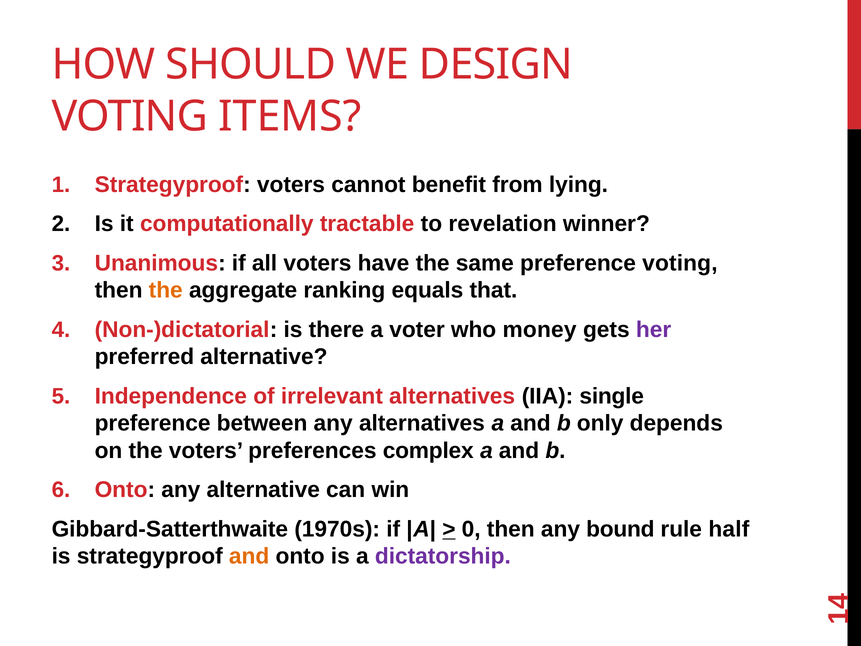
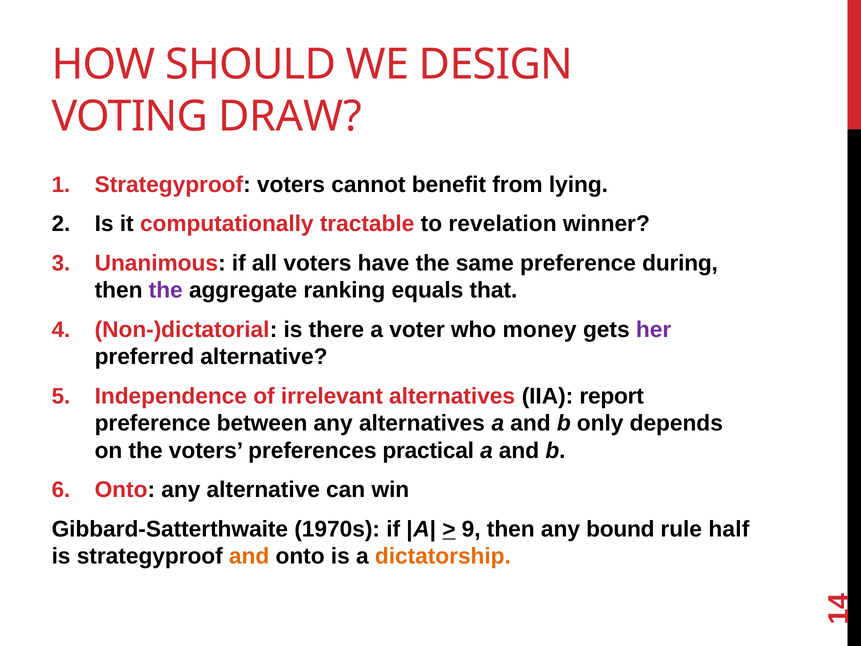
ITEMS: ITEMS -> DRAW (290, 116)
preference voting: voting -> during (680, 263)
the colour: orange -> purple (166, 290)
single: single -> report (612, 396)
complex: complex -> practical (428, 450)
0: 0 -> 9 (471, 529)
dictatorship colour: purple -> orange (443, 556)
